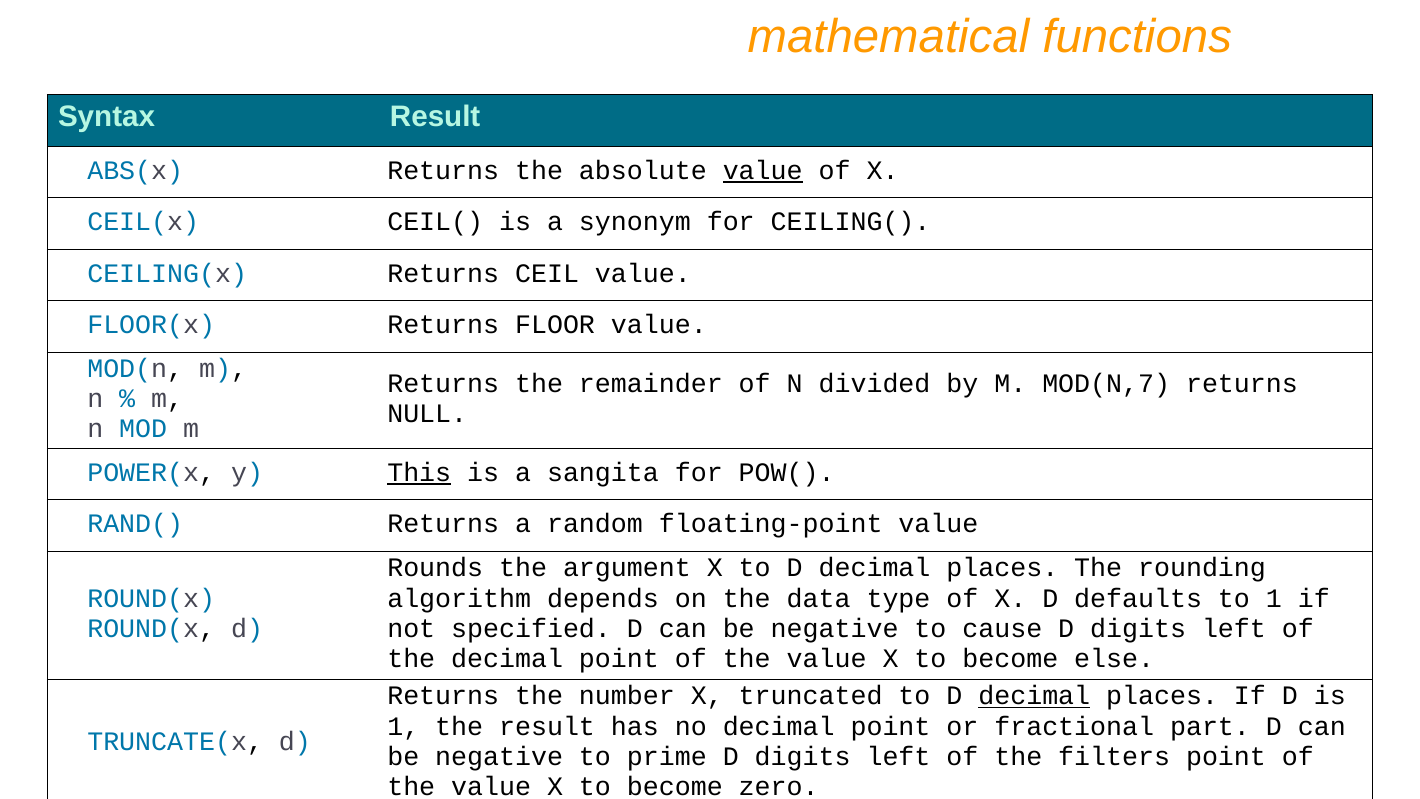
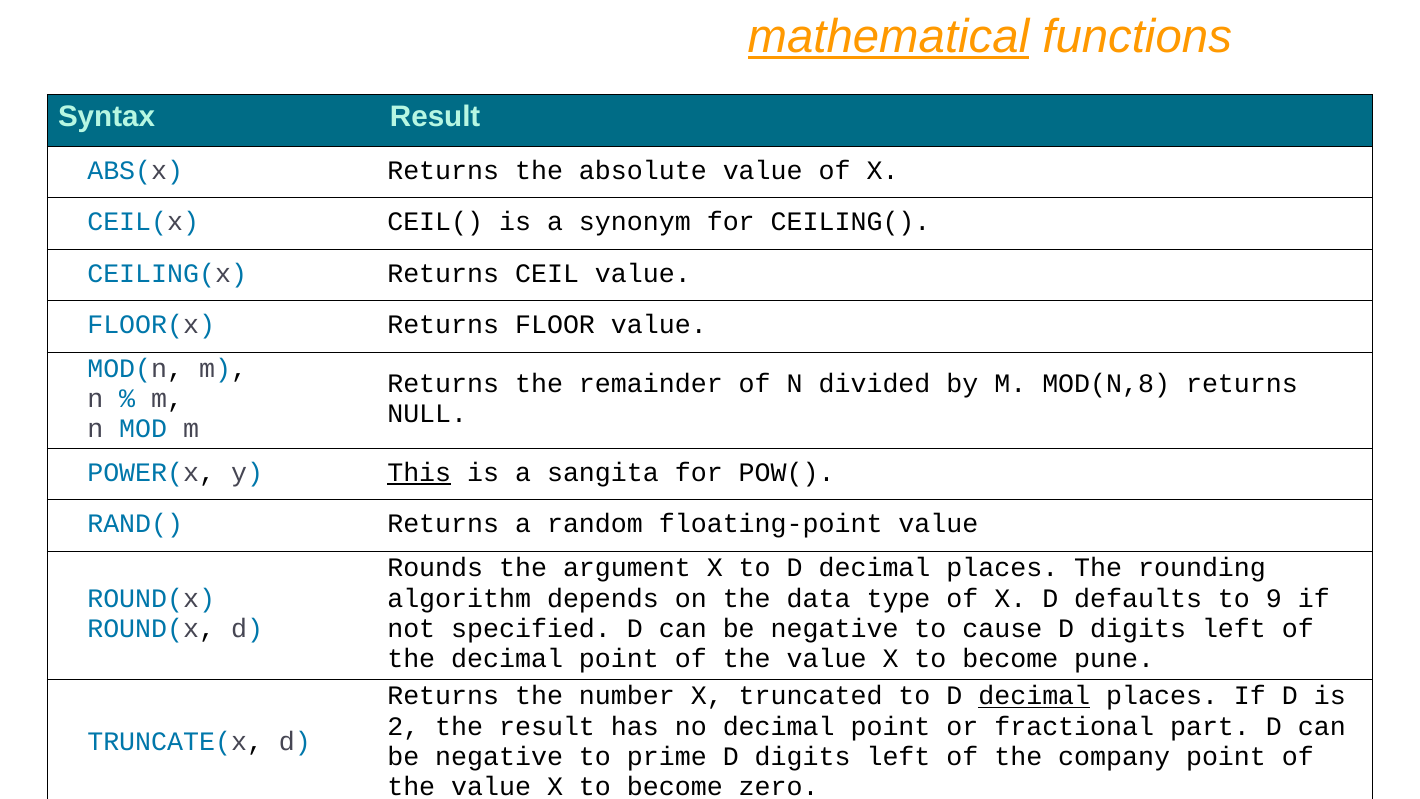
mathematical underline: none -> present (888, 37)
value underline: present -> none (763, 170)
MOD(N,7: MOD(N,7 -> MOD(N,8 (1106, 383)
to 1: 1 -> 9 (1274, 598)
else: else -> pune (1114, 659)
1: 1 -> 2 (403, 726)
filters: filters -> company (1114, 756)
